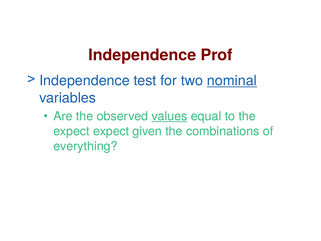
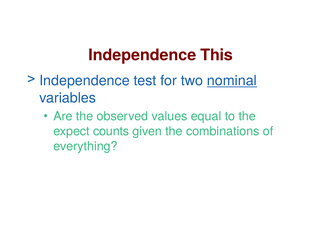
Prof: Prof -> This (217, 55)
values underline: present -> none (169, 116)
expect expect: expect -> counts (111, 131)
